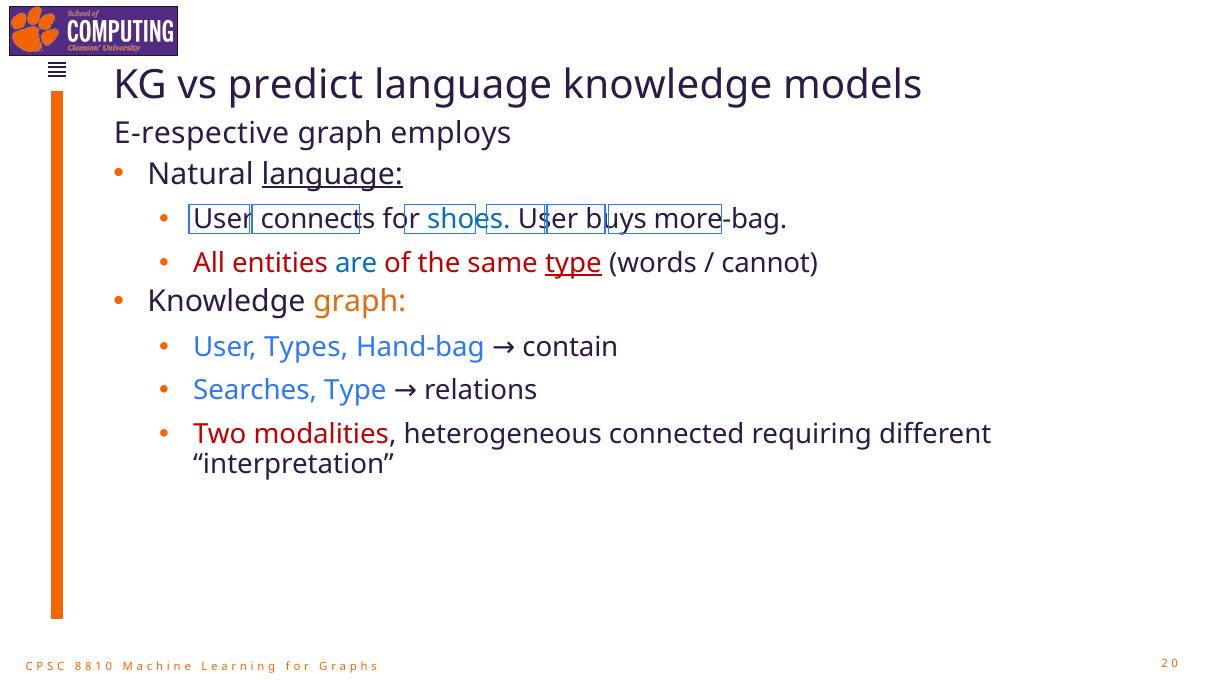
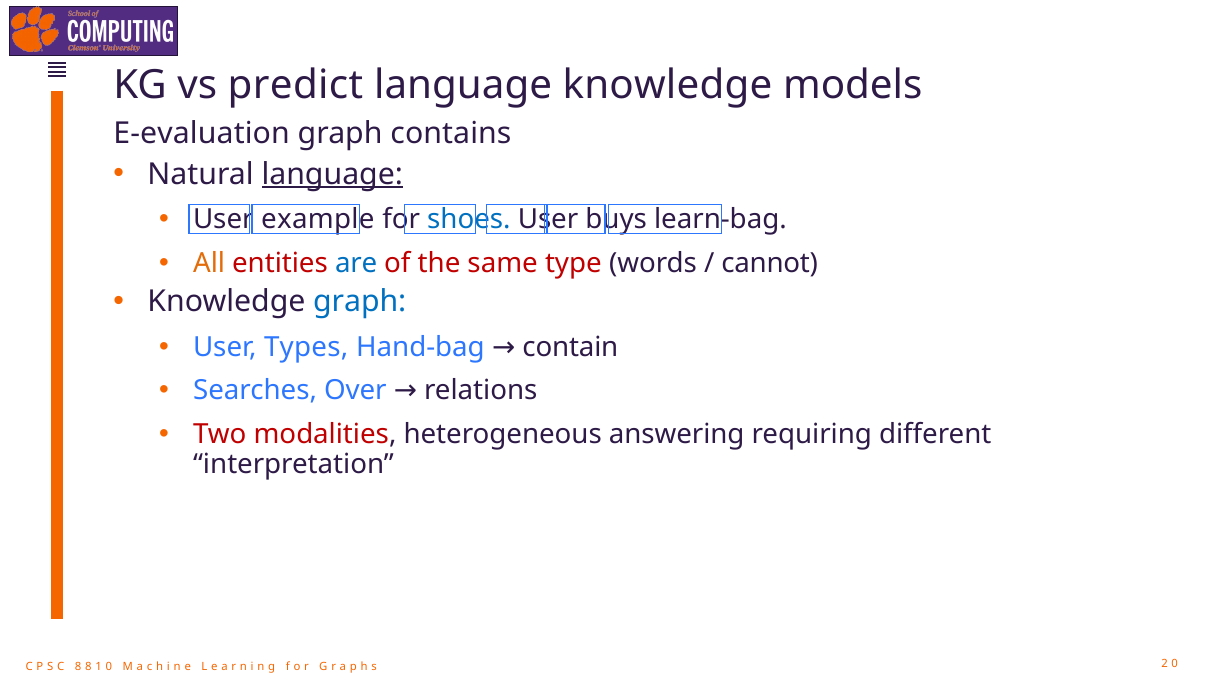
E-respective: E-respective -> E-evaluation (202, 134)
employs: employs -> contains (451, 134)
connects: connects -> example (318, 220)
more-bag: more-bag -> learn-bag (720, 220)
All colour: red -> orange (209, 263)
type underline: present -> none (573, 263)
graph colour: orange -> blue (360, 302)
Searches Type: Type -> Over (355, 391)
connected: connected -> answering (677, 435)
